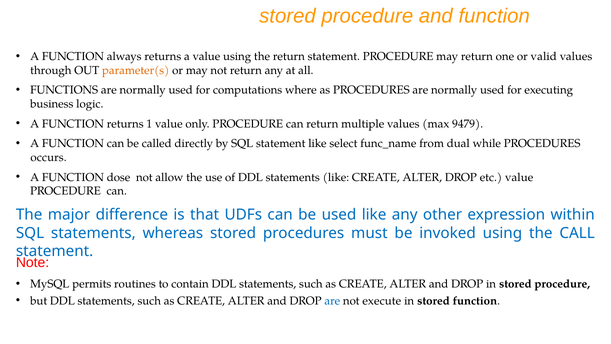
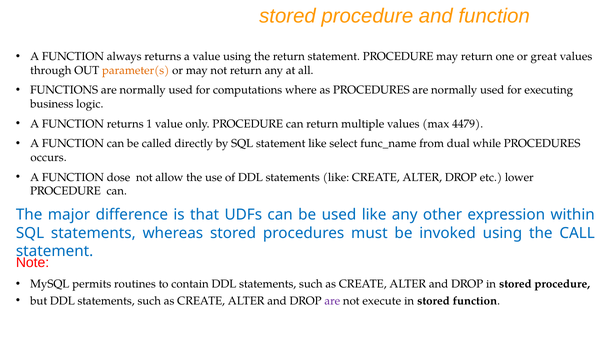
valid: valid -> great (544, 56)
9479: 9479 -> 4479 (468, 124)
etc value: value -> lower (519, 177)
are colour: blue -> purple (332, 300)
